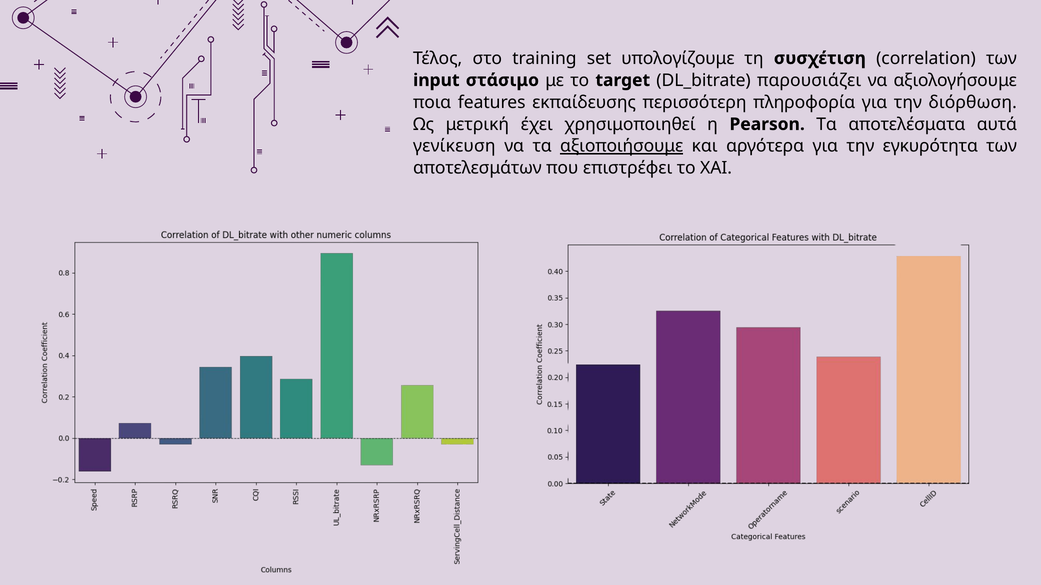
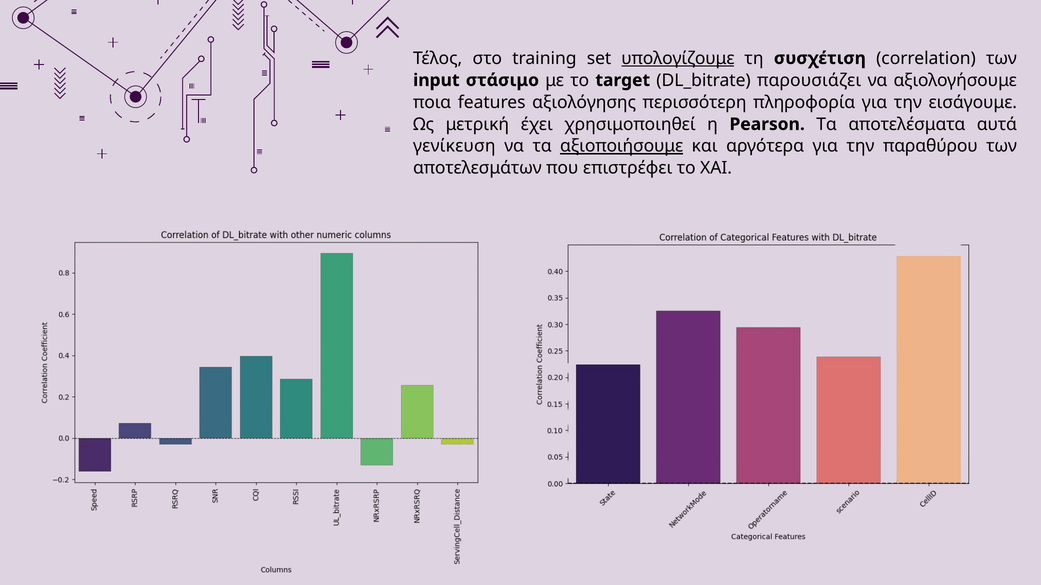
υπολογίζουμε underline: none -> present (678, 58)
εκπαίδευσης: εκπαίδευσης -> αξιολόγησης (584, 102)
διόρθωση: διόρθωση -> εισάγουμε (973, 102)
εγκυρότητα: εγκυρότητα -> παραθύρου (930, 146)
